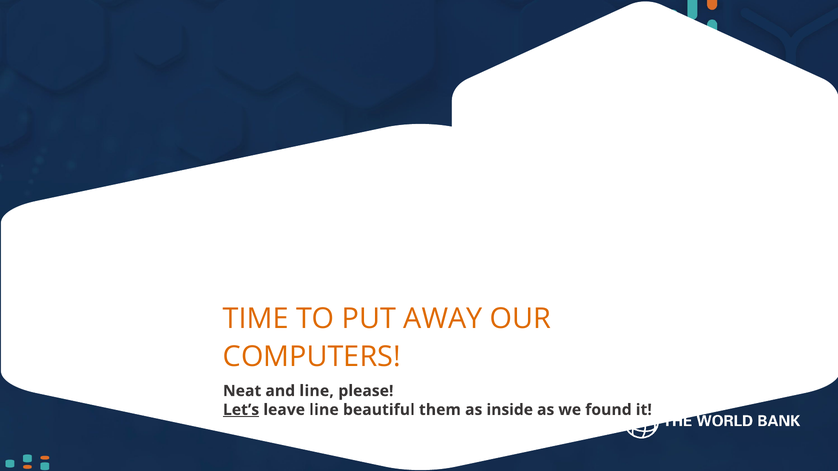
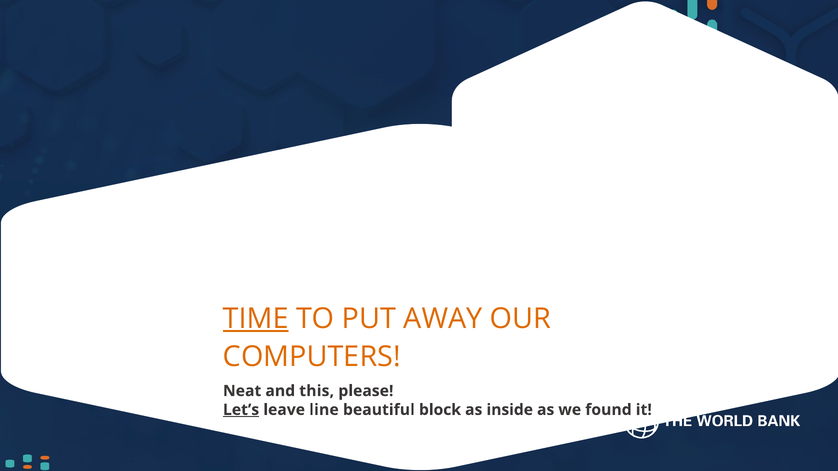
TIME underline: none -> present (256, 319)
and line: line -> this (317, 391)
them: them -> block (440, 410)
